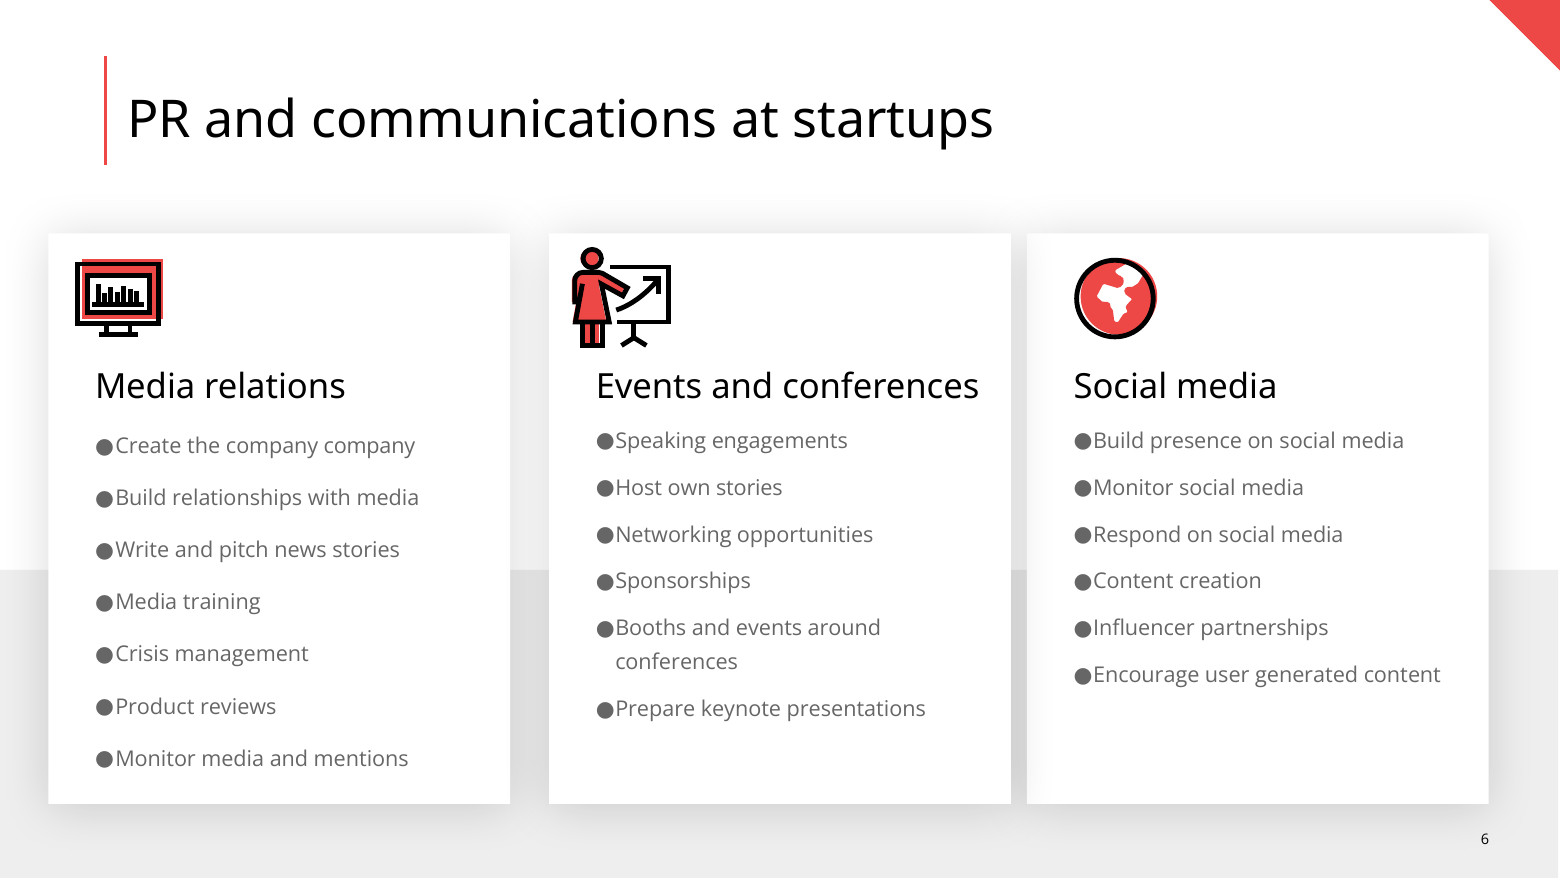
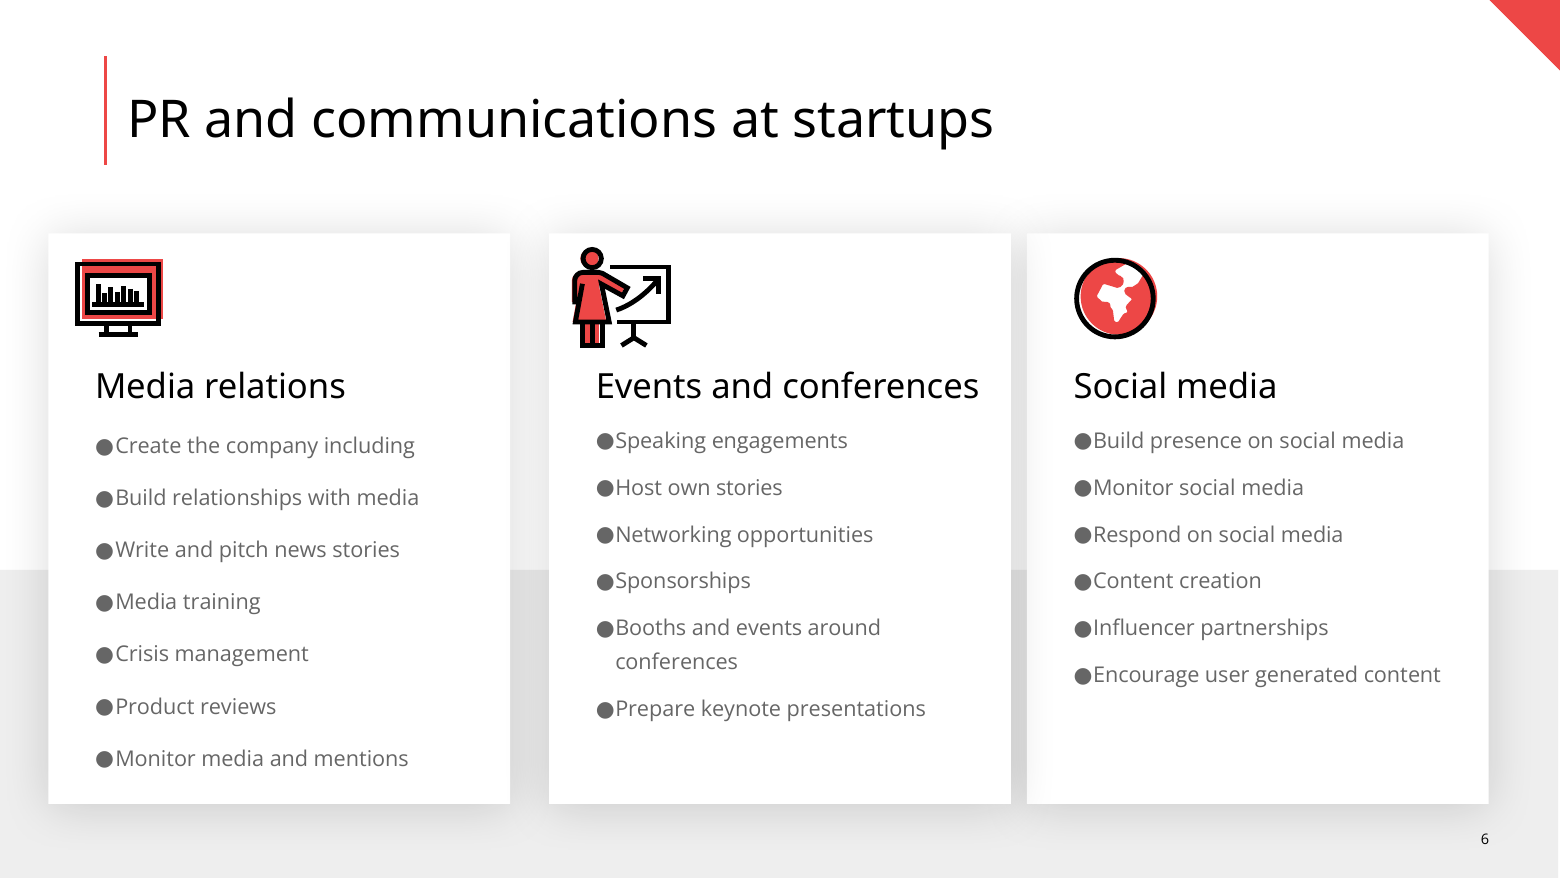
company company: company -> including (369, 446)
